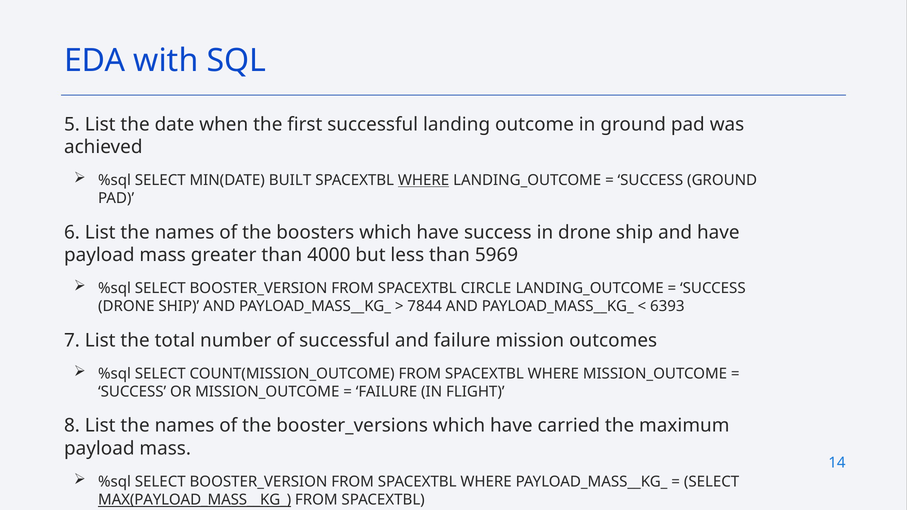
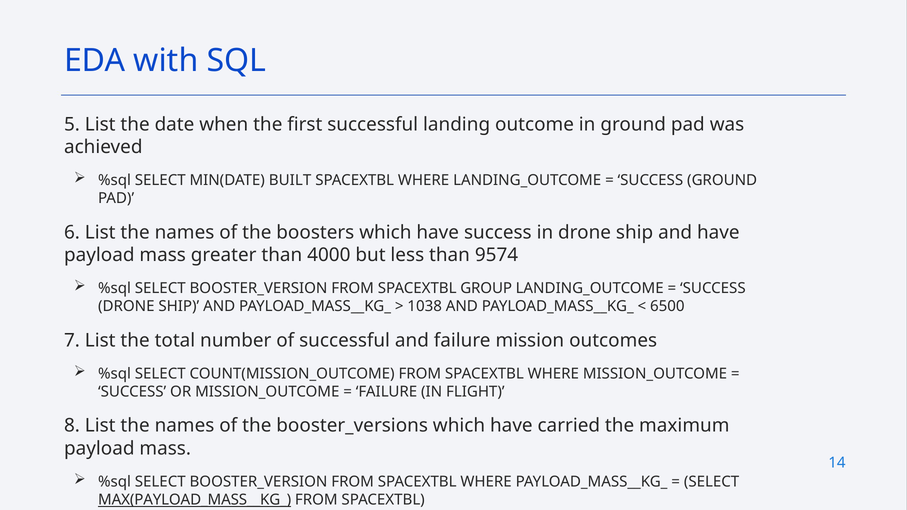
WHERE underline: present -> none (424, 180)
5969: 5969 -> 9574 (497, 255)
CIRCLE: CIRCLE -> GROUP (486, 288)
7844: 7844 -> 1038 (425, 307)
6393: 6393 -> 6500 (667, 307)
